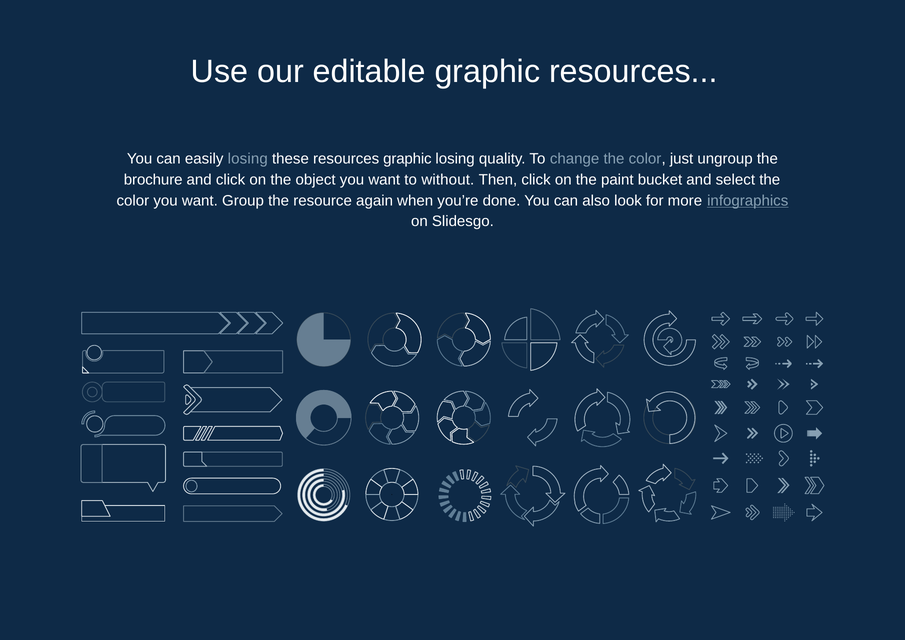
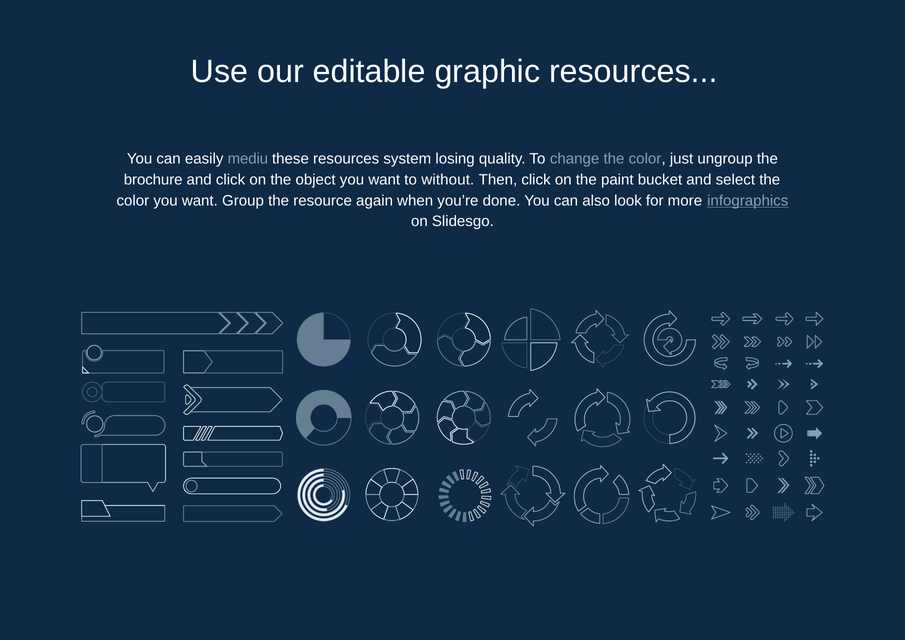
easily losing: losing -> mediu (248, 159)
resources graphic: graphic -> system (407, 159)
